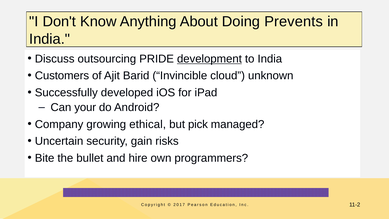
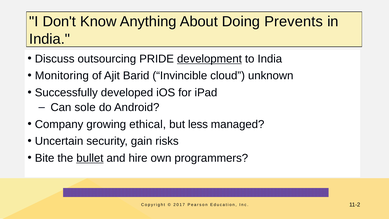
Customers: Customers -> Monitoring (62, 76)
your: your -> sole (85, 107)
pick: pick -> less (198, 124)
bullet underline: none -> present (90, 158)
